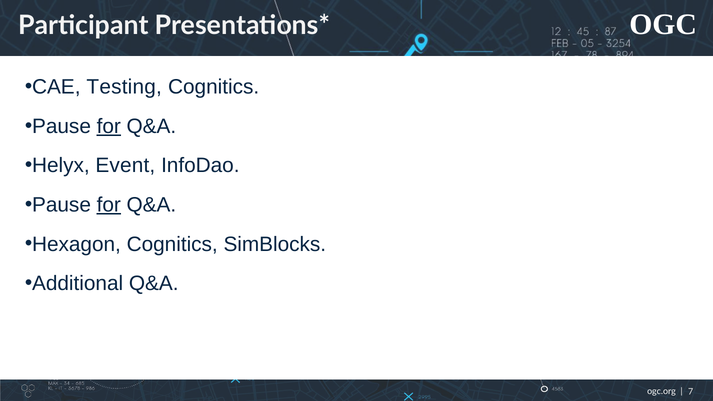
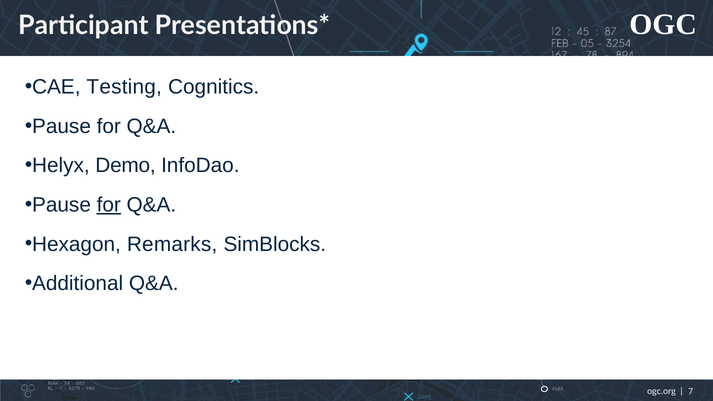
for underline: present -> none (109, 126)
Event: Event -> Demo (126, 166)
Hexagon Cognitics: Cognitics -> Remarks (172, 244)
